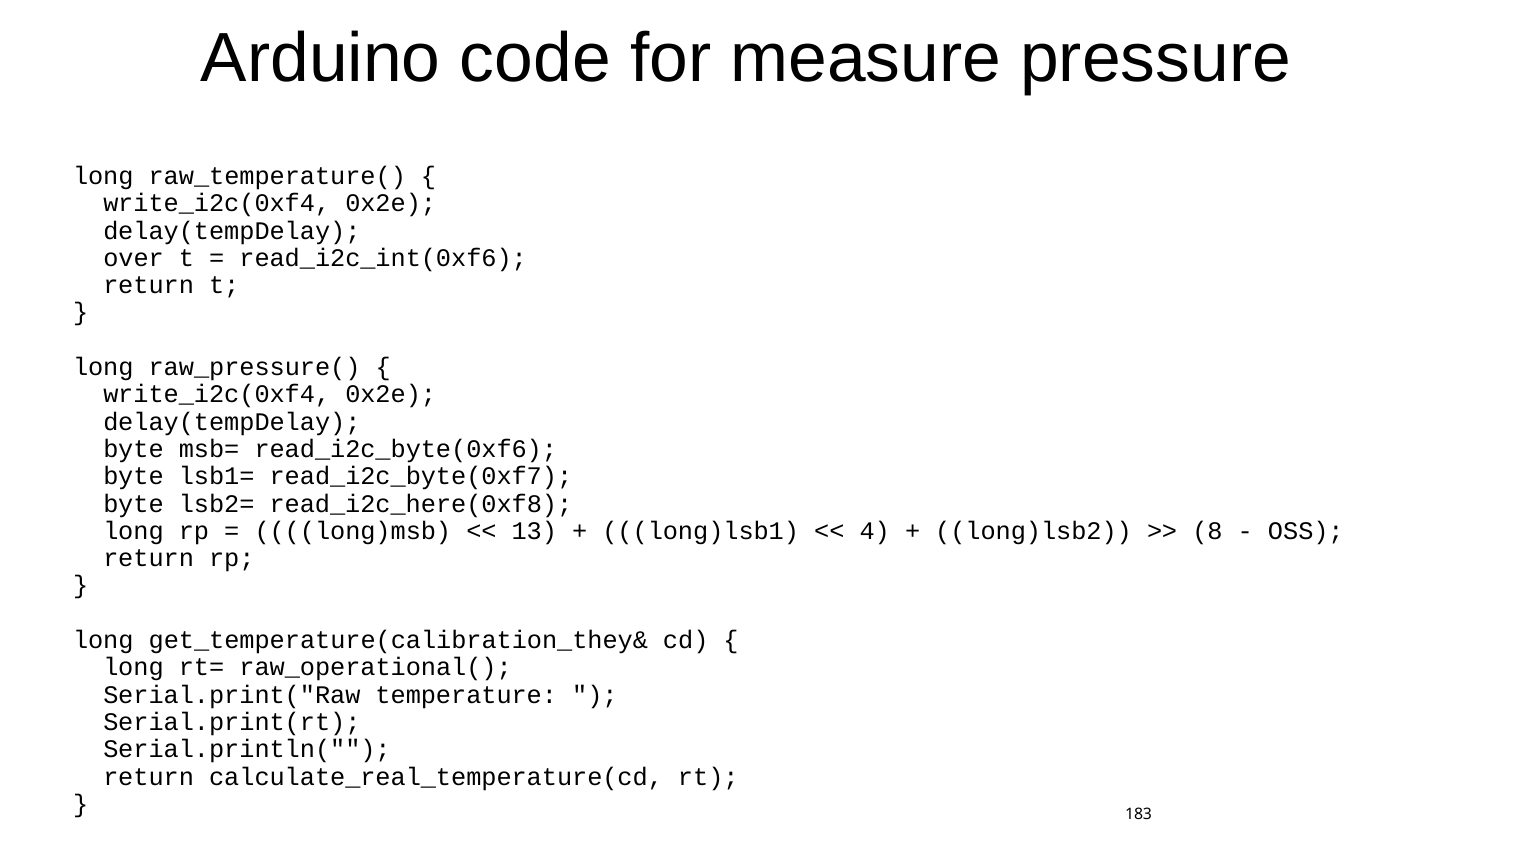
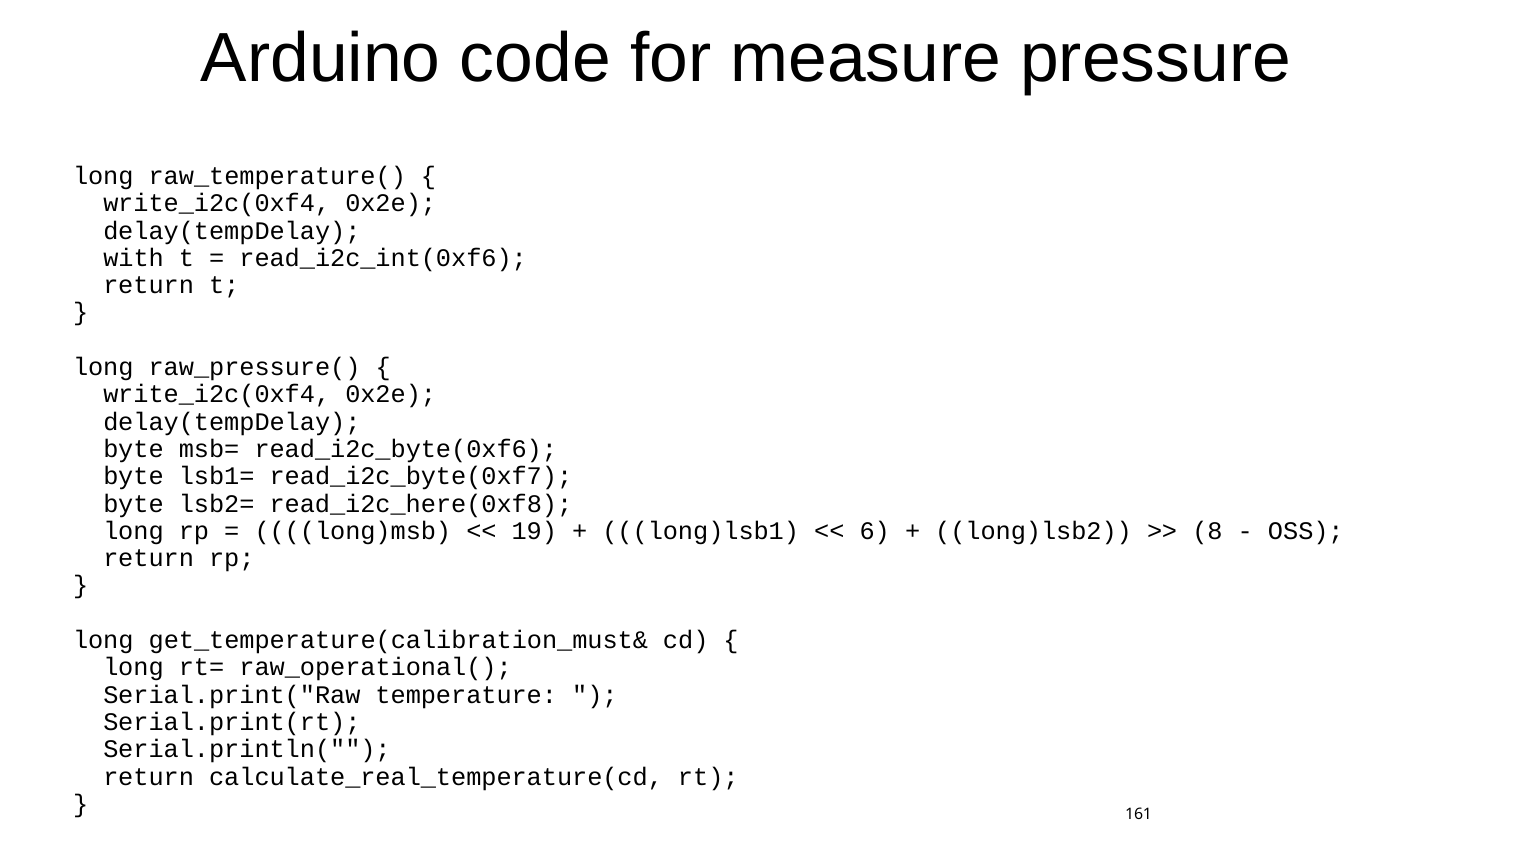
over: over -> with (134, 258)
13: 13 -> 19 (534, 531)
4: 4 -> 6 (875, 531)
get_temperature(calibration_they&: get_temperature(calibration_they& -> get_temperature(calibration_must& (398, 640)
183: 183 -> 161 (1139, 814)
